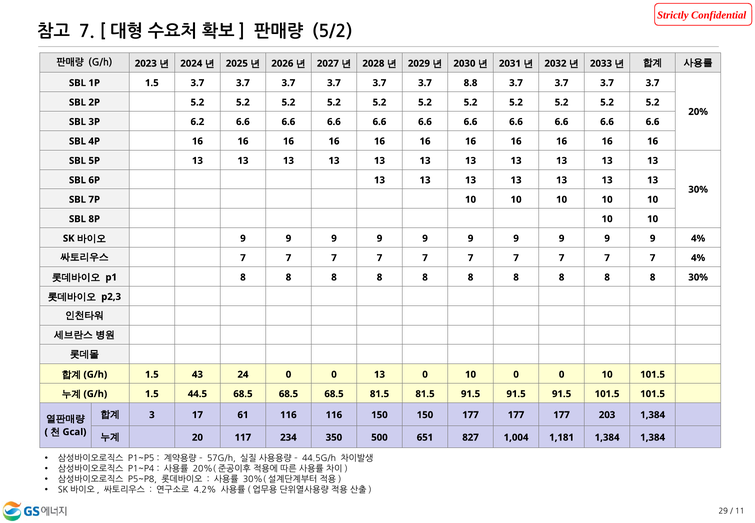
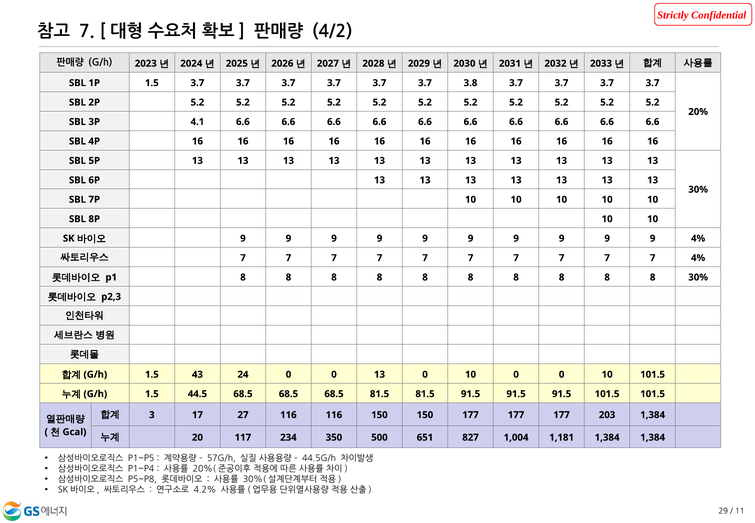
5/2: 5/2 -> 4/2 (332, 31)
8.8: 8.8 -> 3.8 (471, 83)
6.2: 6.2 -> 4.1 (197, 122)
61: 61 -> 27 (243, 415)
